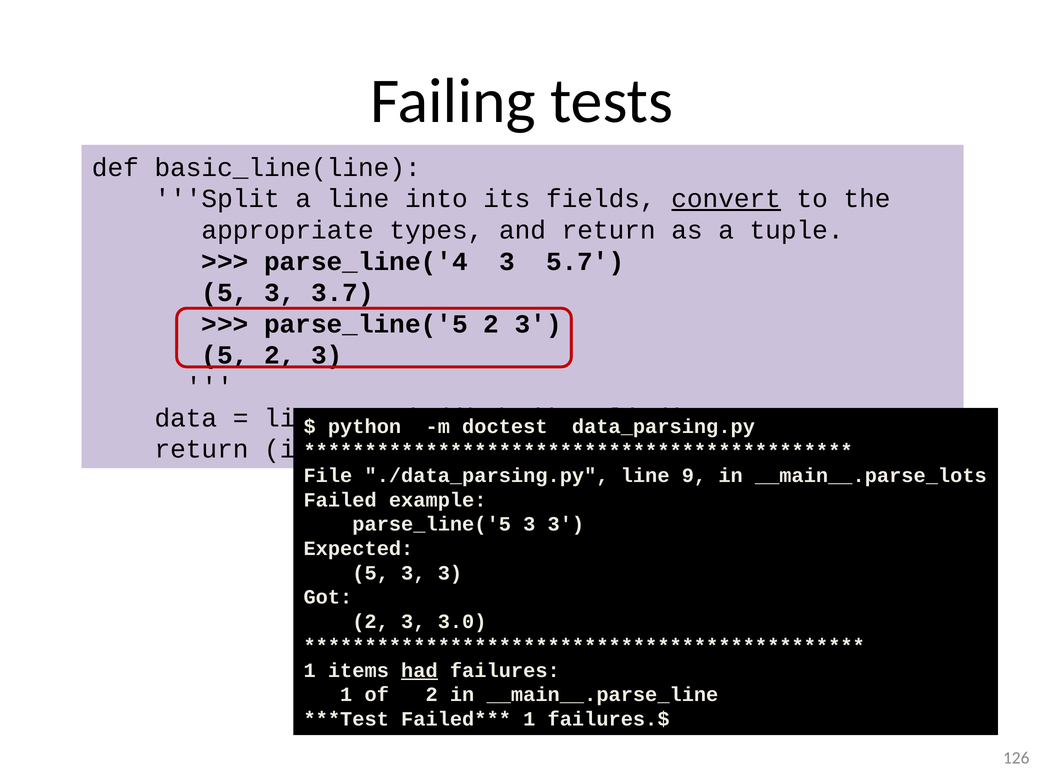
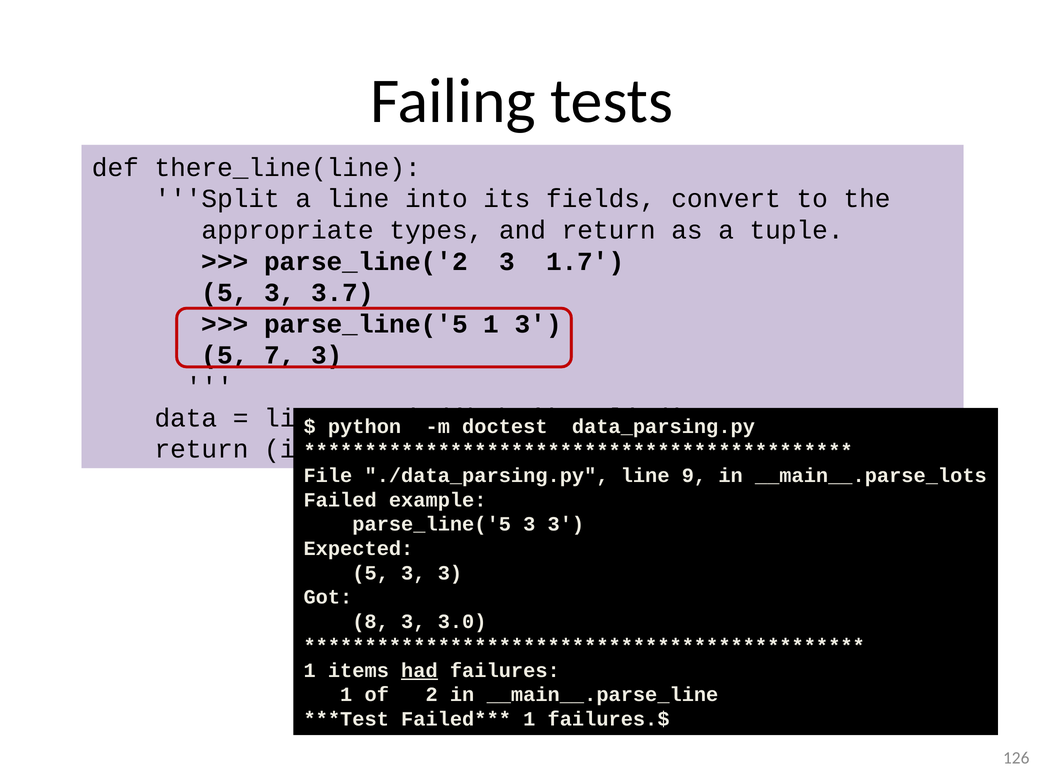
basic_line(line: basic_line(line -> there_line(line (288, 167)
convert underline: present -> none (726, 199)
parse_line('4: parse_line('4 -> parse_line('2 (366, 261)
5.7: 5.7 -> 1.7 (585, 261)
parse_line('5 2: 2 -> 1 (491, 324)
5 2: 2 -> 7 (280, 355)
2: 2 -> 8 (371, 622)
